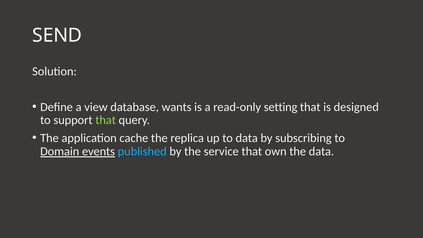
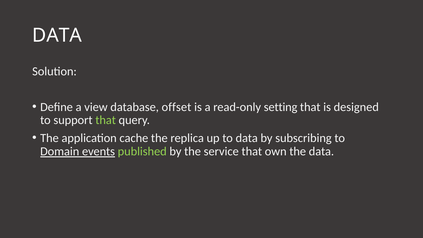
SEND: SEND -> DATA (57, 36)
wants: wants -> offset (176, 107)
published colour: light blue -> light green (142, 151)
